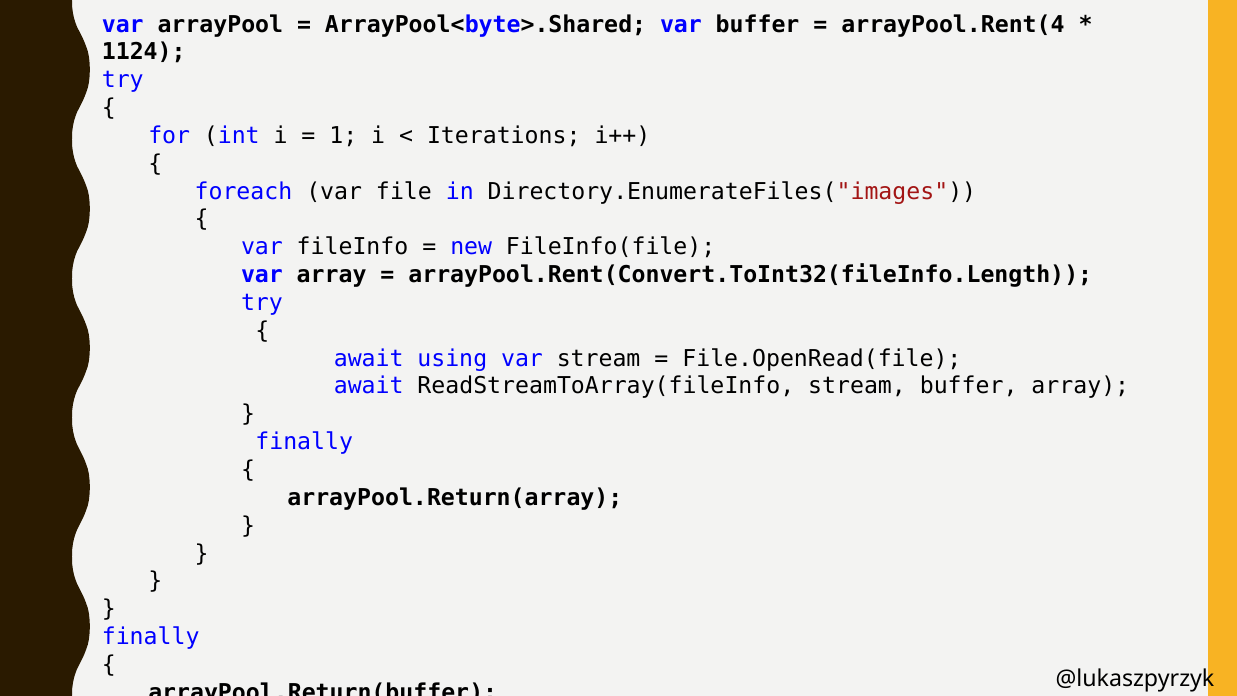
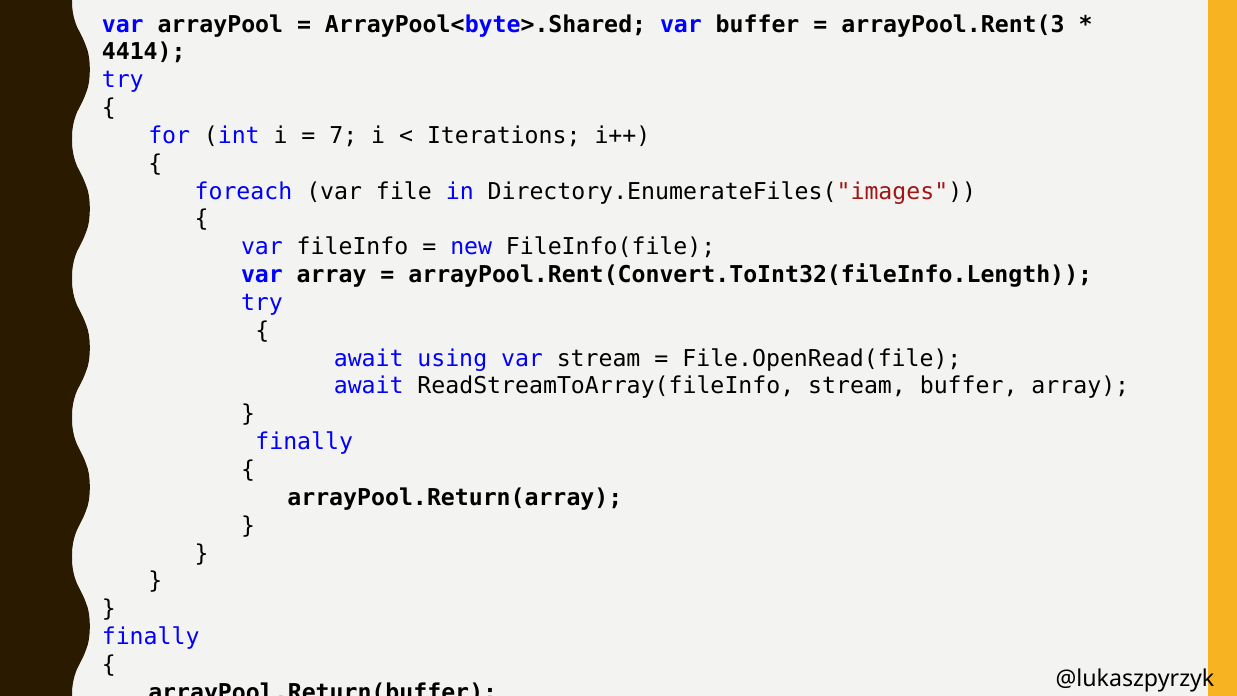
arrayPool.Rent(4: arrayPool.Rent(4 -> arrayPool.Rent(3 (953, 24)
1124: 1124 -> 4414 (144, 52)
1: 1 -> 7 (343, 136)
